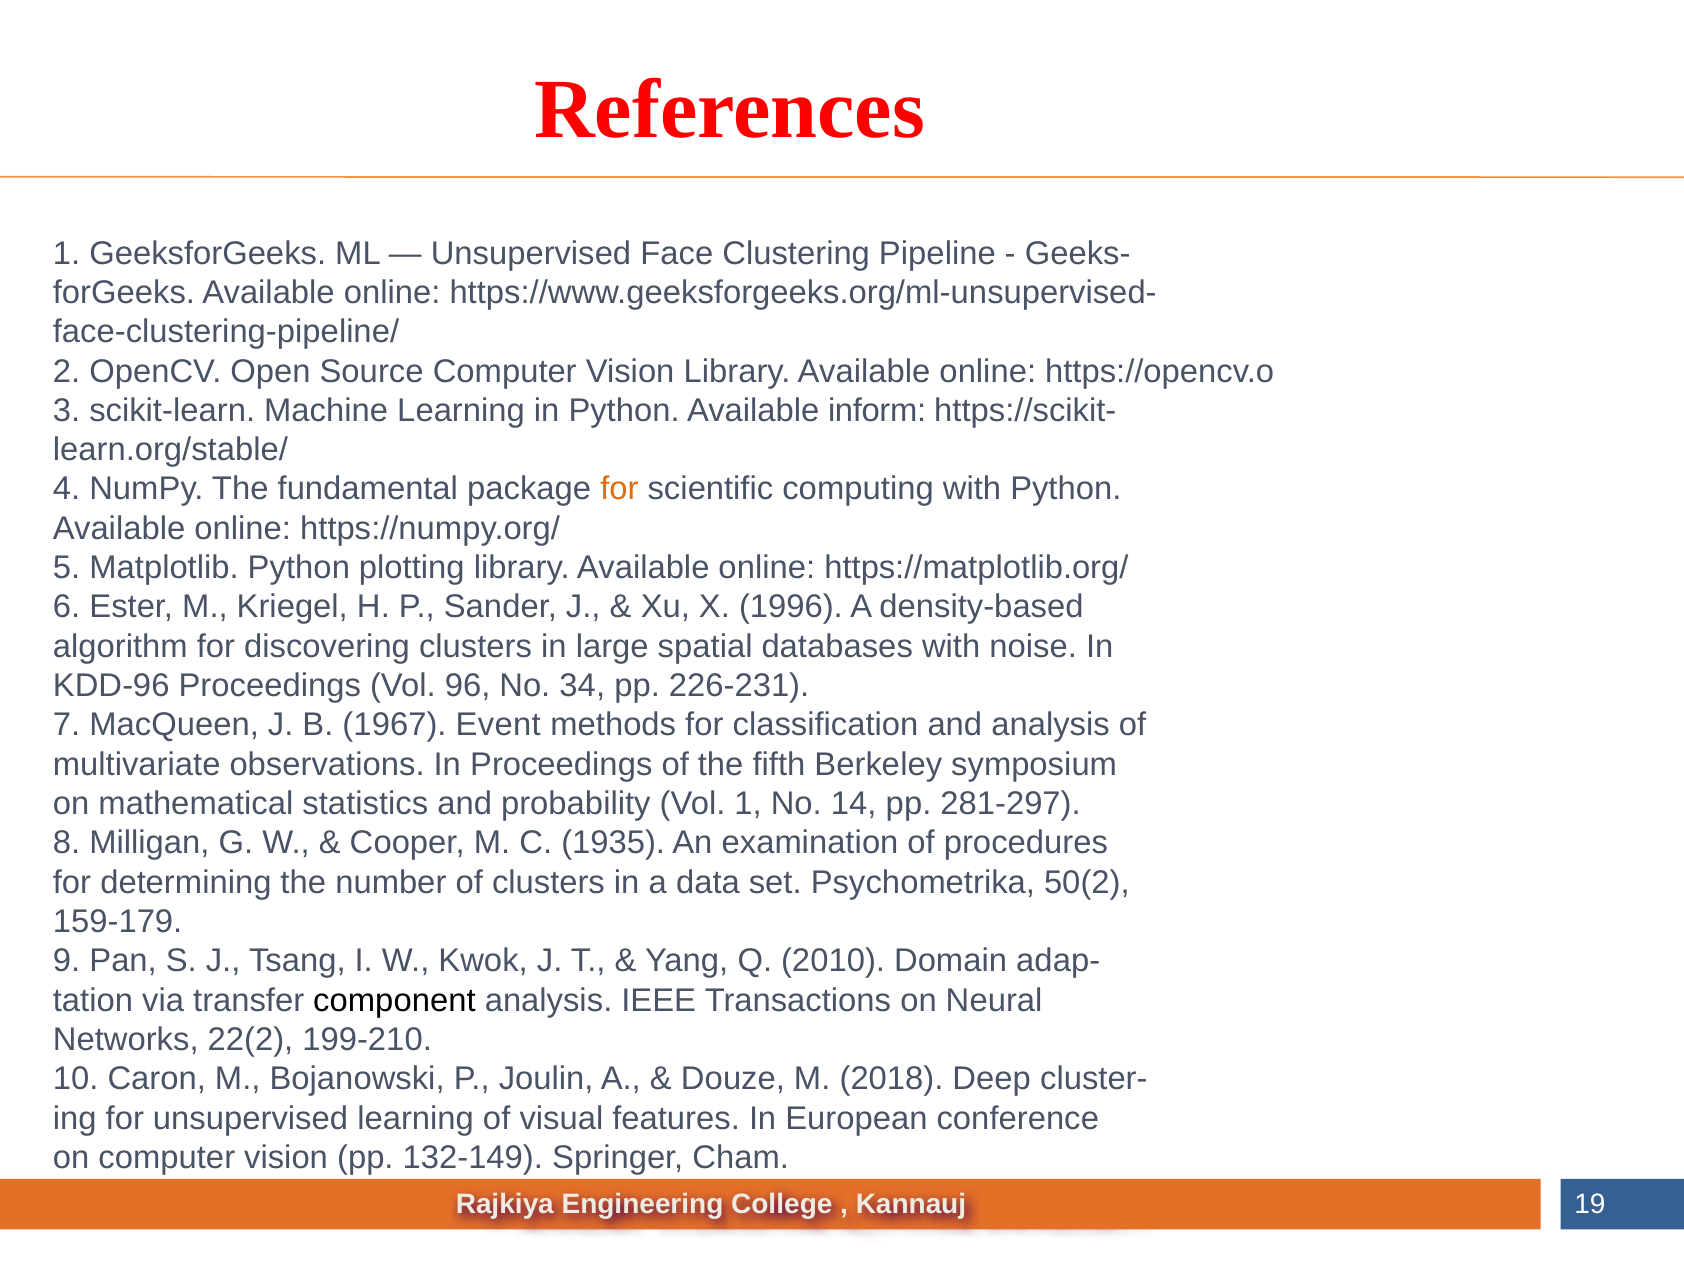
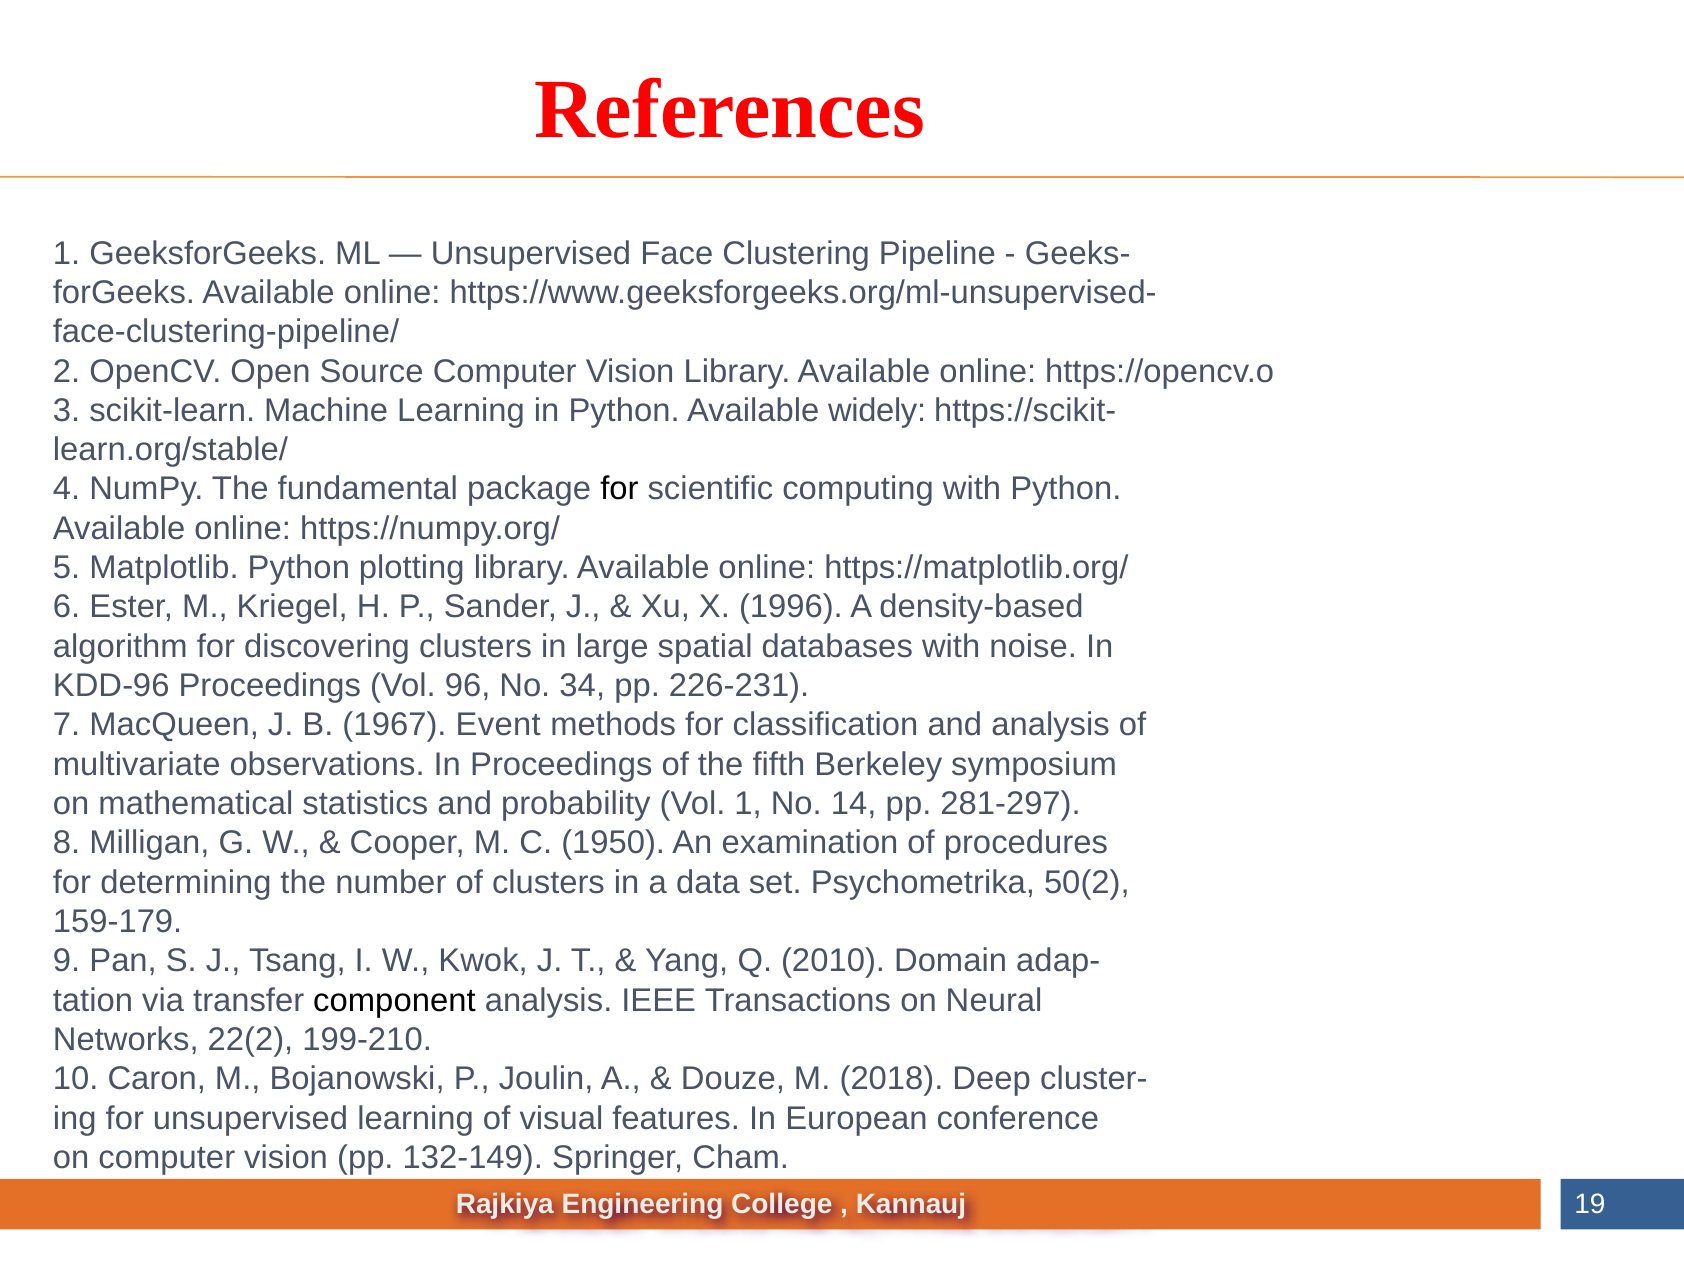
inform: inform -> widely (877, 411)
for colour: orange -> black (619, 489)
1935: 1935 -> 1950 (613, 843)
